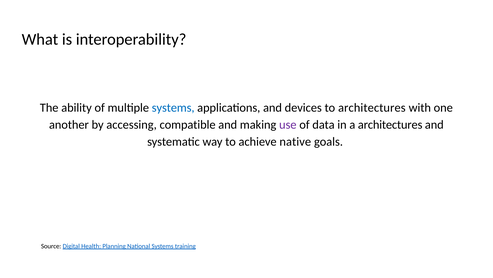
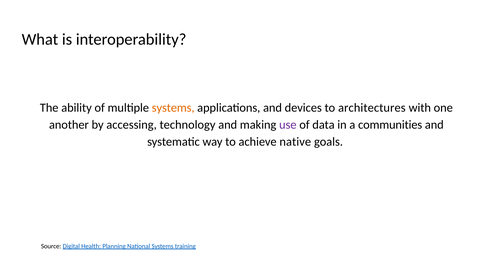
systems colour: blue -> orange (173, 107)
compatible: compatible -> technology (188, 124)
a architectures: architectures -> communities (390, 124)
